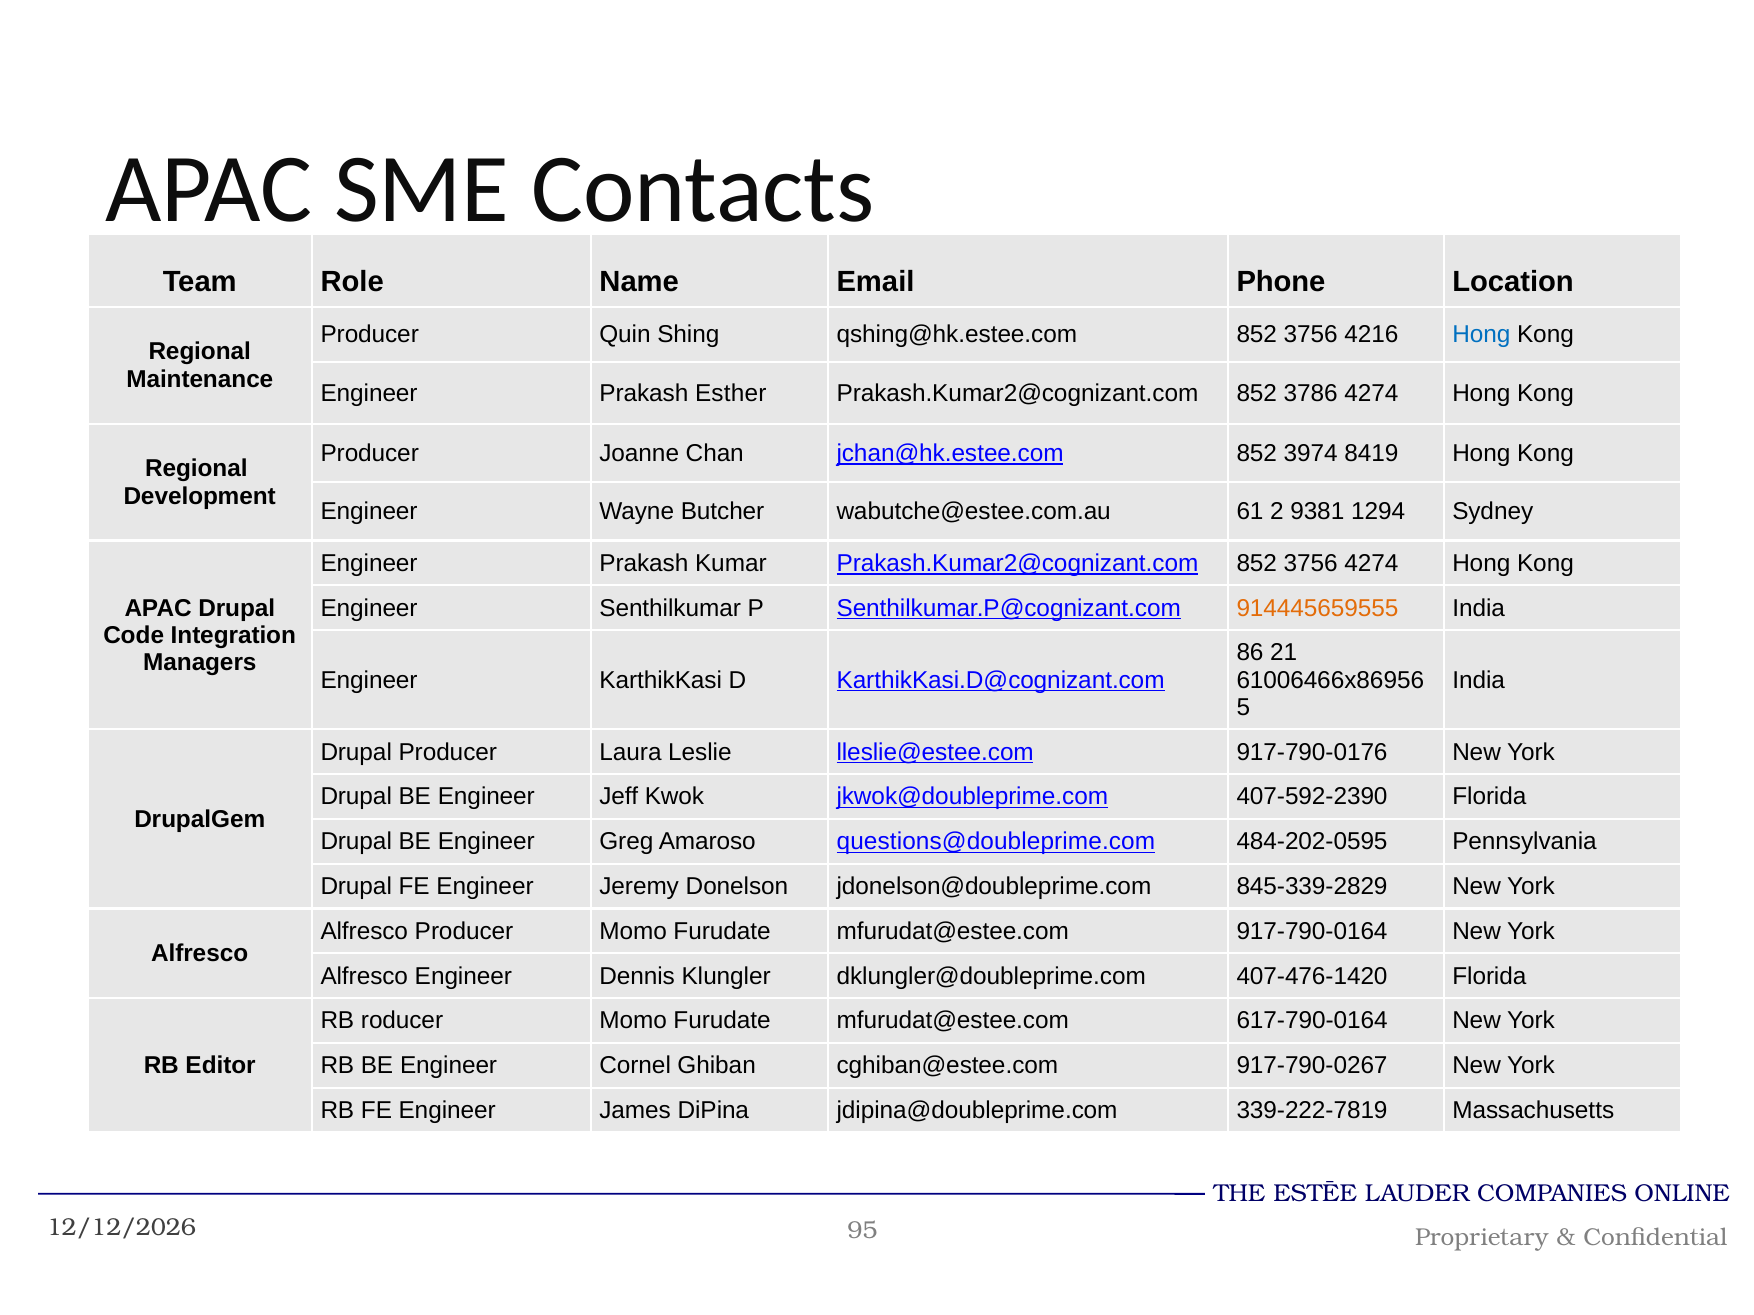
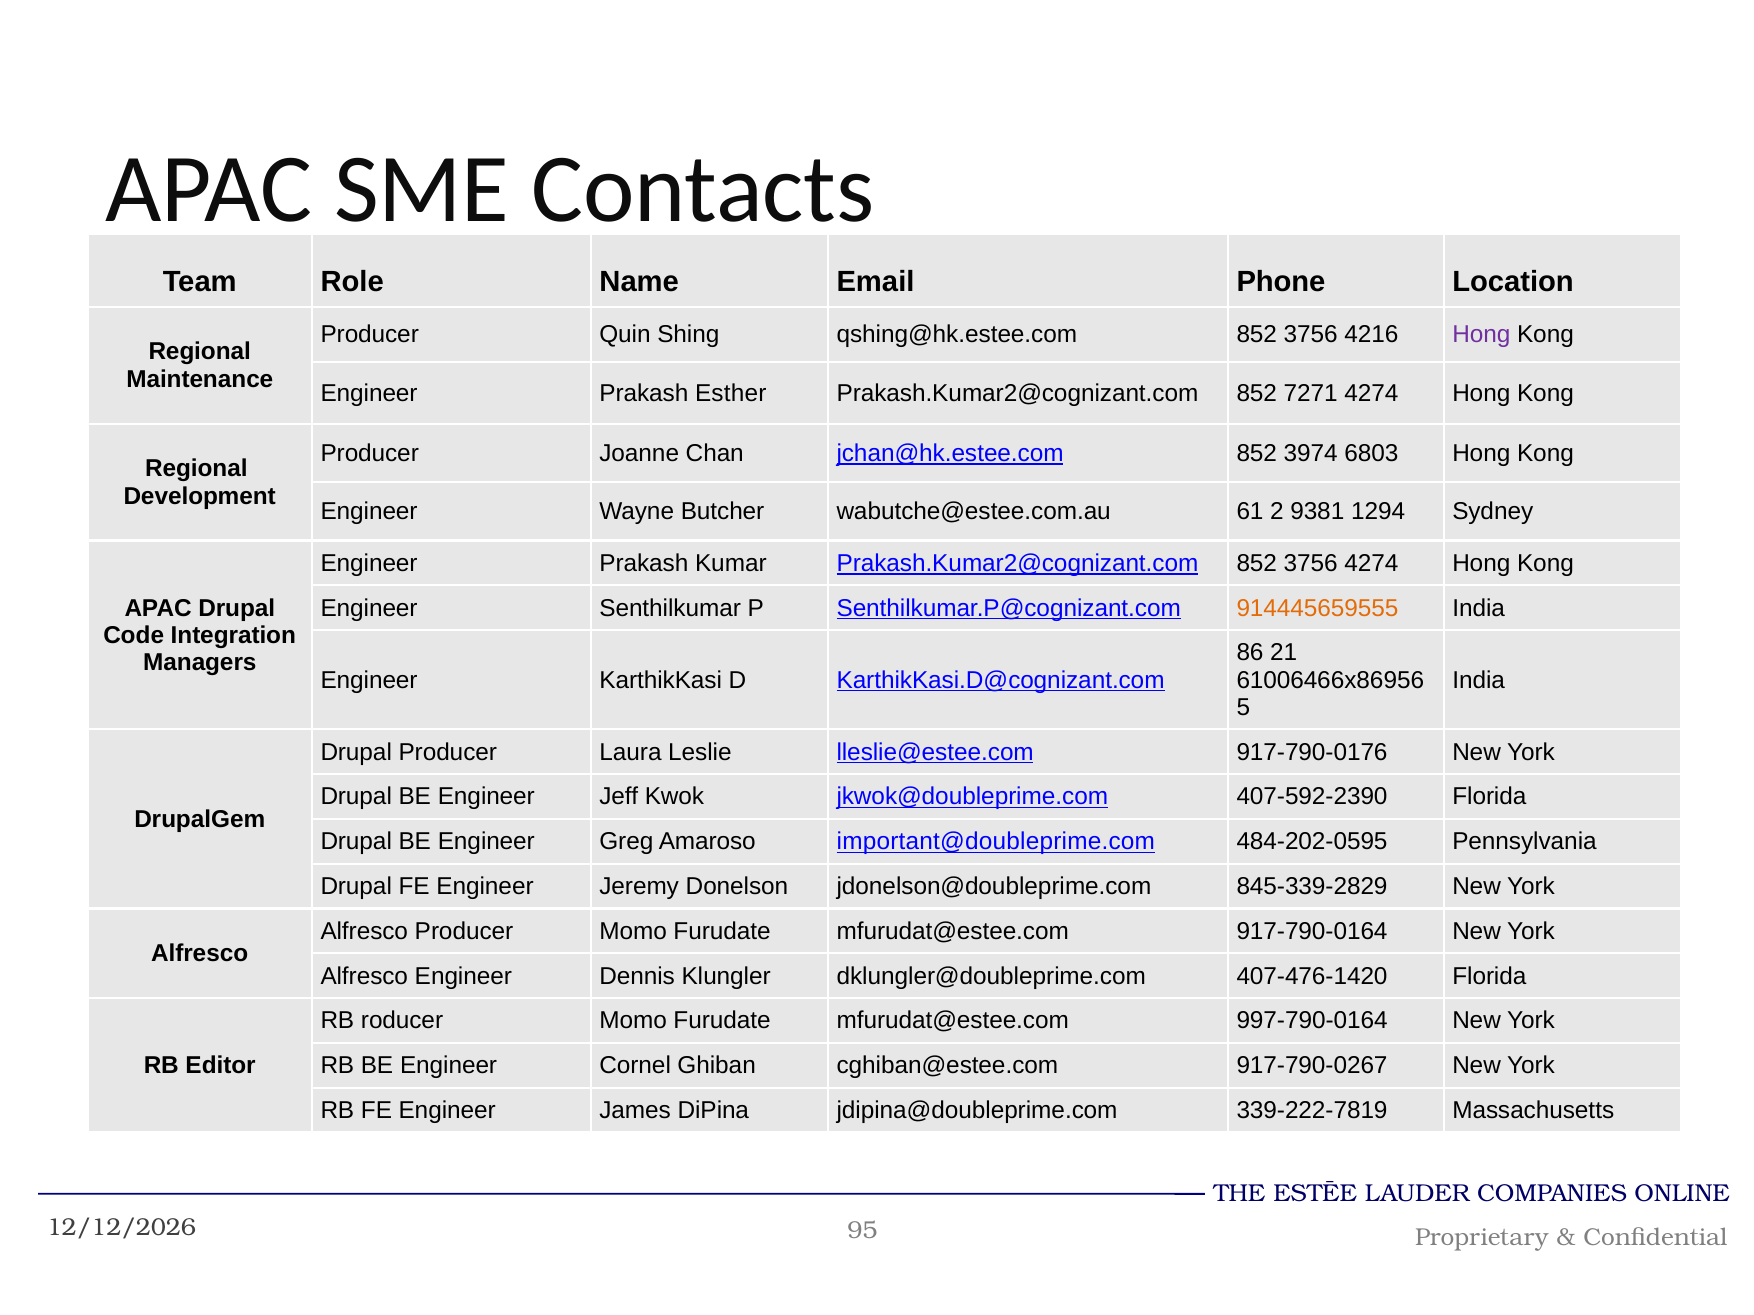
Hong colour: blue -> purple (1481, 335)
3786: 3786 -> 7271 (1311, 393)
8419: 8419 -> 6803 (1371, 453)
questions@doubleprime.com: questions@doubleprime.com -> important@doubleprime.com (996, 842)
617-790-0164: 617-790-0164 -> 997-790-0164 (1312, 1021)
